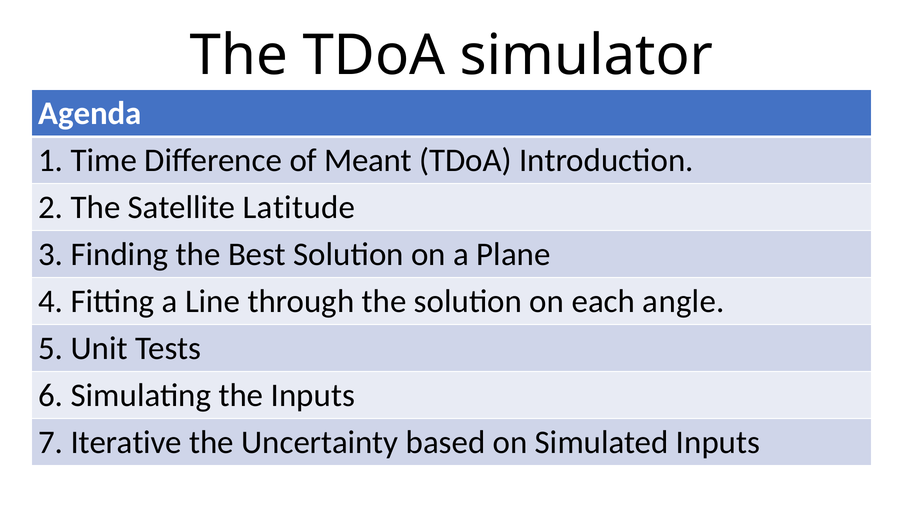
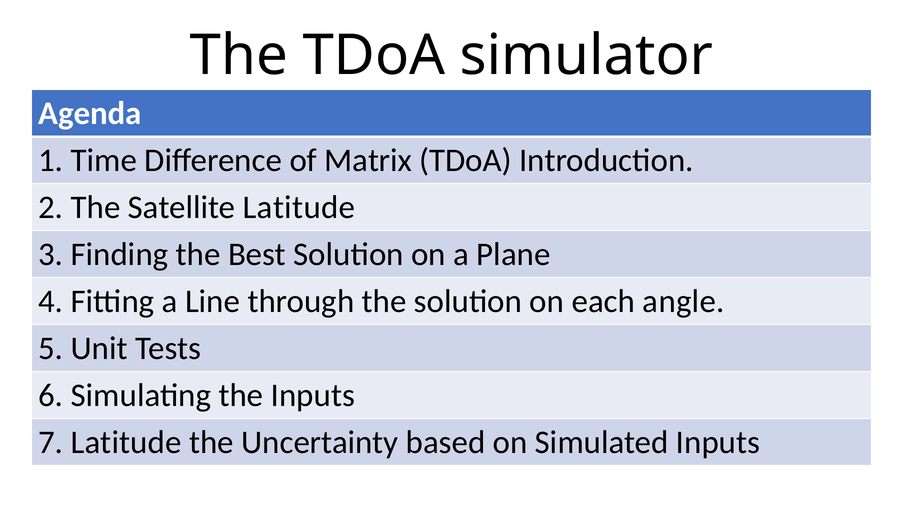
Meant: Meant -> Matrix (368, 160)
7 Iterative: Iterative -> Latitude (126, 442)
